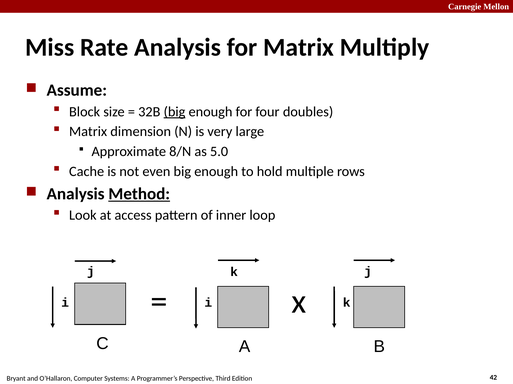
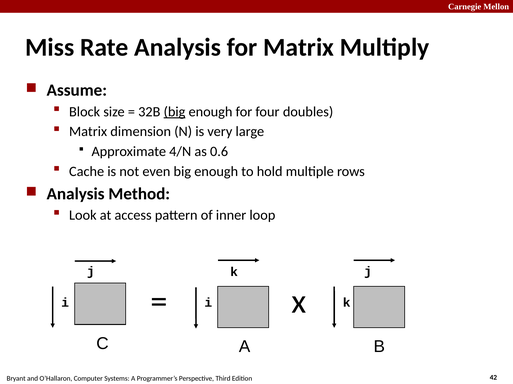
8/N: 8/N -> 4/N (180, 152)
5.0: 5.0 -> 0.6 (219, 152)
Method underline: present -> none (139, 194)
